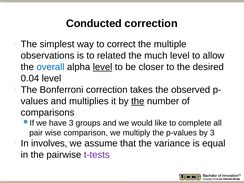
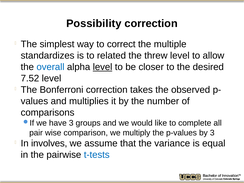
Conducted: Conducted -> Possibility (94, 24)
observations: observations -> standardizes (48, 56)
much: much -> threw (156, 56)
0.04: 0.04 -> 7.52 (30, 78)
the underline: present -> none (138, 101)
t-tests colour: purple -> blue (97, 155)
